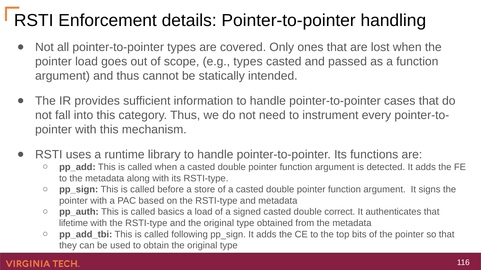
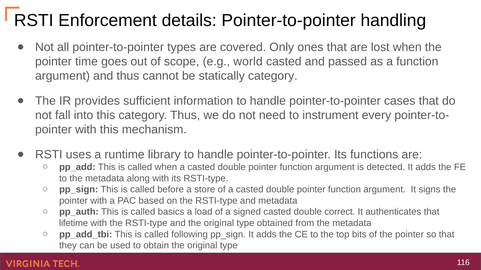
pointer load: load -> time (87, 62)
e.g types: types -> world (248, 62)
statically intended: intended -> category (273, 76)
